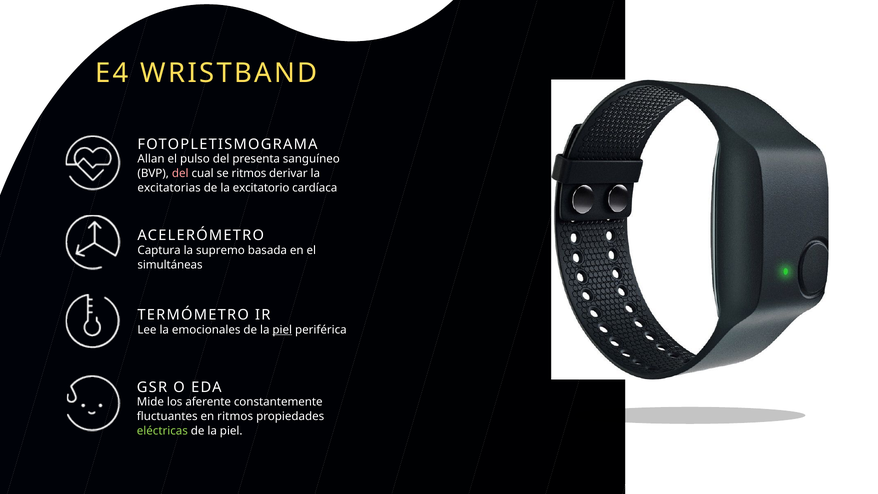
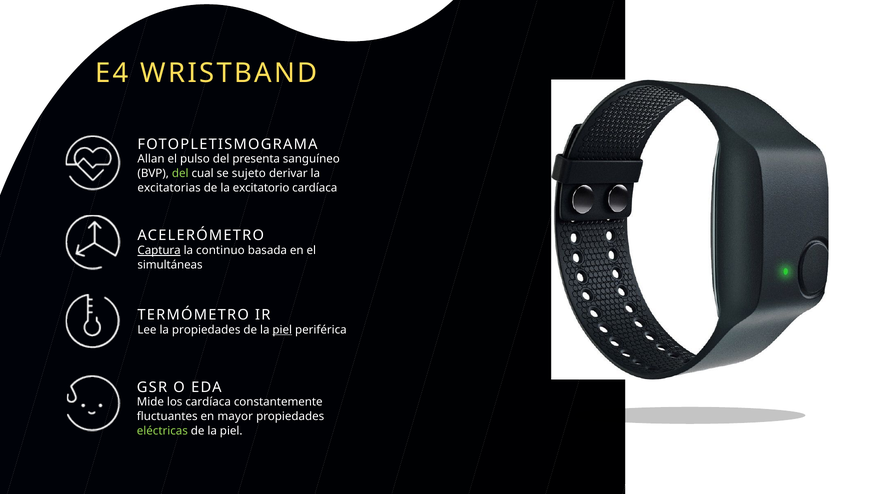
del colour: pink -> light green (180, 173)
se ritmos: ritmos -> sujeto (249, 173)
Captura underline: none -> present (159, 250)
supremo: supremo -> continuo (220, 250)
la emocionales: emocionales -> propiedades (206, 330)
los aferente: aferente -> cardíaca (208, 402)
en ritmos: ritmos -> mayor (235, 416)
